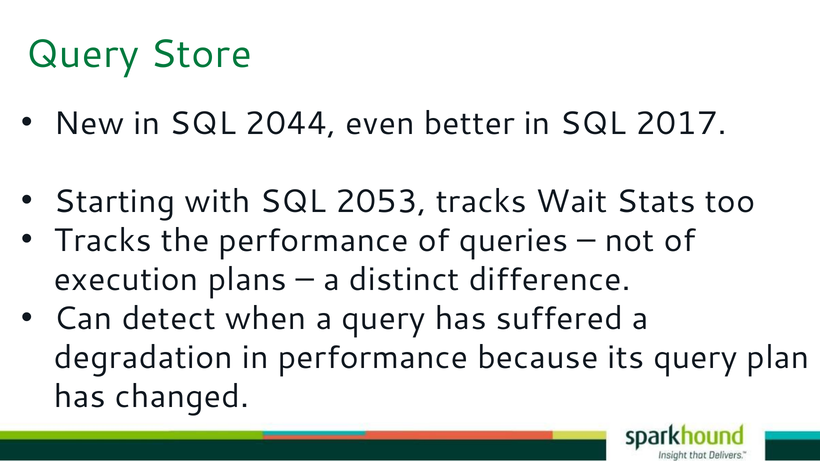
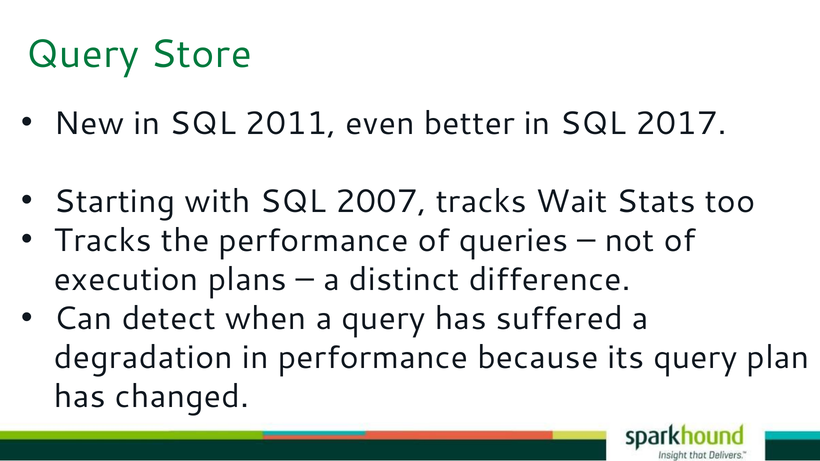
2044: 2044 -> 2011 (291, 123)
2053: 2053 -> 2007 (381, 202)
